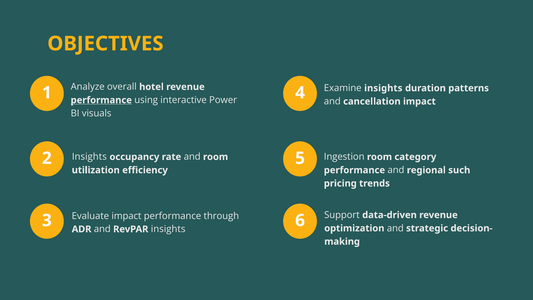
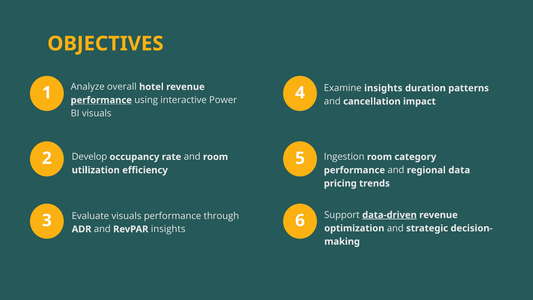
Insights: Insights -> Develop (89, 157)
such: such -> data (459, 170)
data-driven underline: none -> present (389, 215)
Evaluate impact: impact -> visuals (126, 216)
